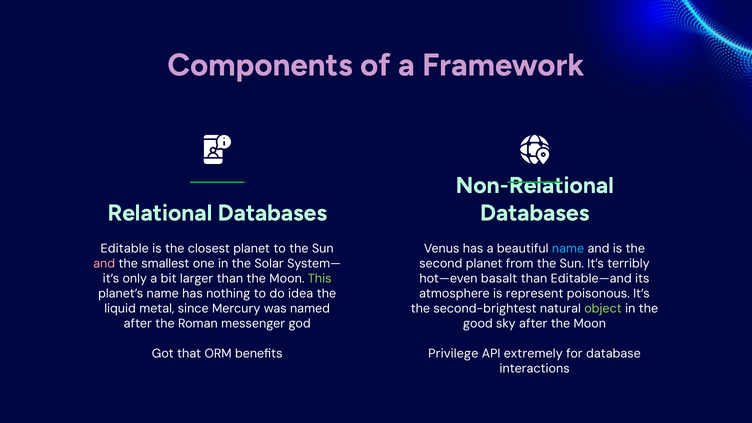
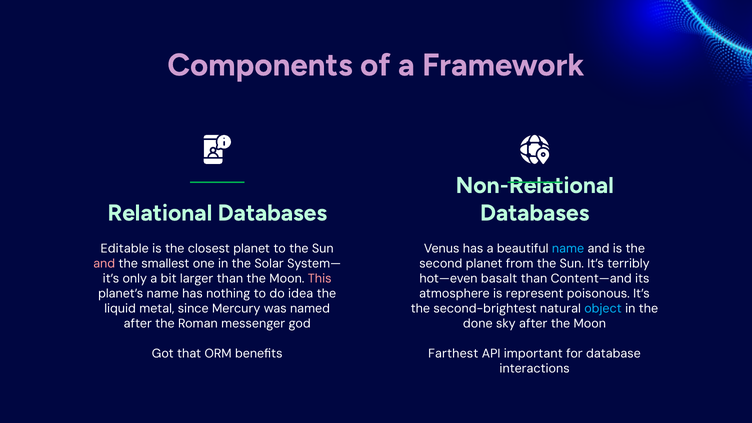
This colour: light green -> pink (320, 279)
Editable—and: Editable—and -> Content—and (591, 279)
object colour: light green -> light blue (603, 309)
good: good -> done (478, 324)
Privilege: Privilege -> Farthest (453, 354)
extremely: extremely -> important (533, 354)
